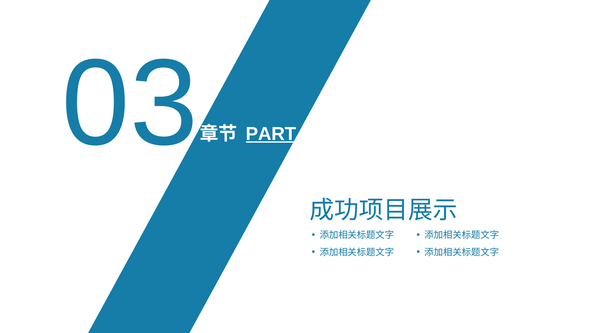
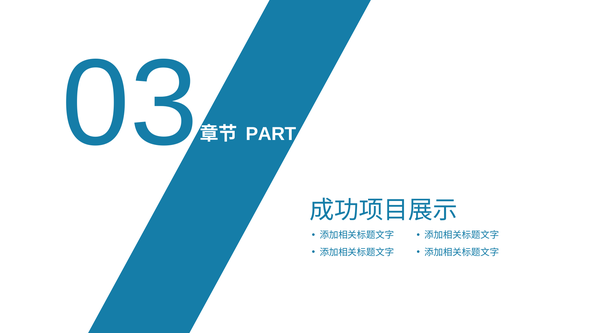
PART underline: present -> none (271, 134)
